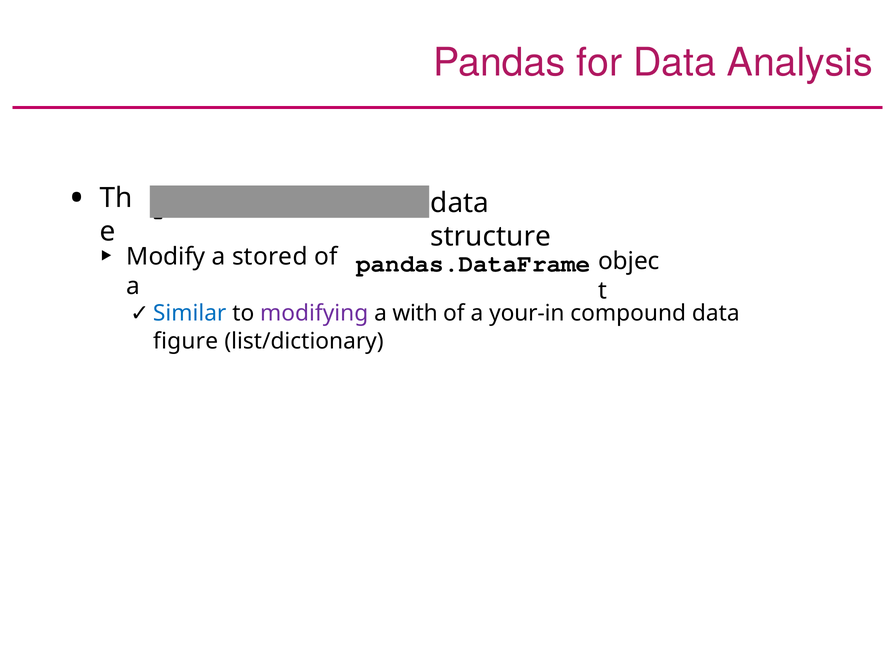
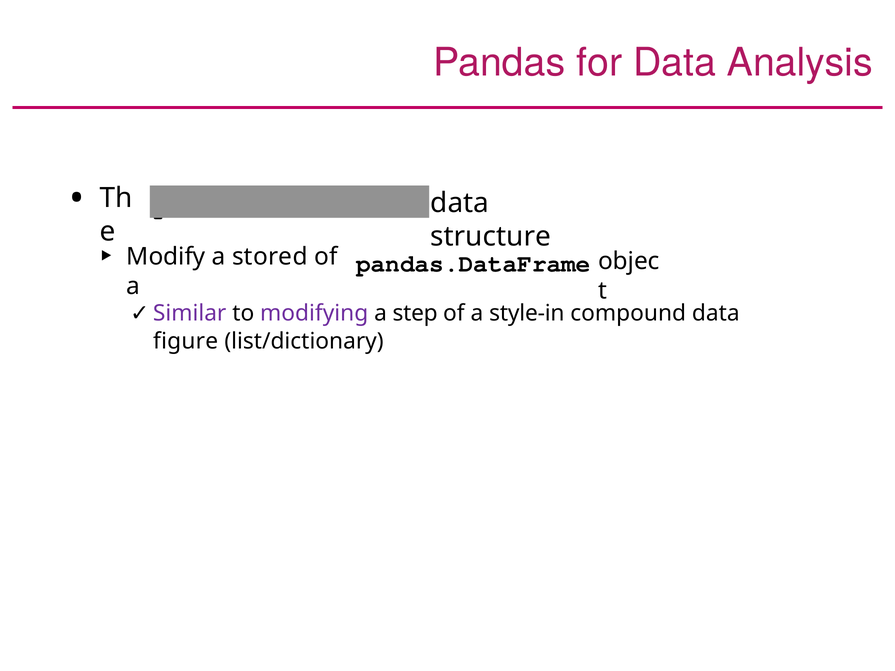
Similar colour: blue -> purple (190, 314)
with: with -> step (415, 314)
your-in: your-in -> style-in (527, 314)
